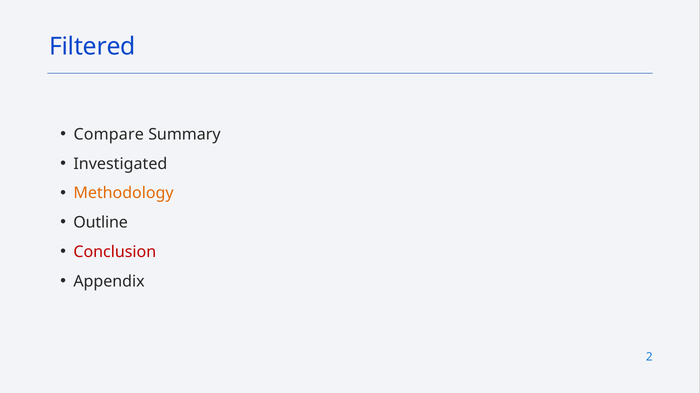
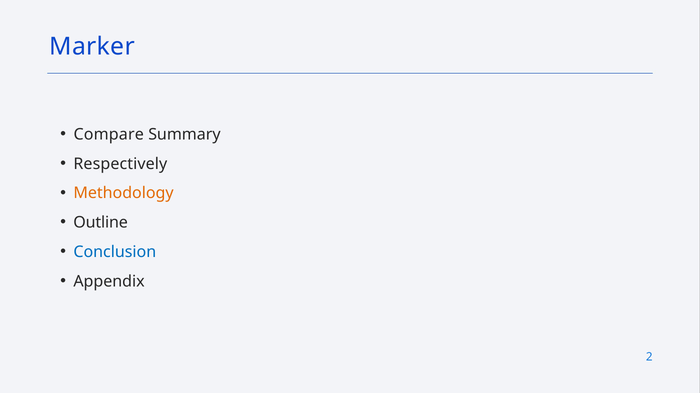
Filtered: Filtered -> Marker (92, 47)
Investigated: Investigated -> Respectively (120, 164)
Conclusion colour: red -> blue (115, 252)
